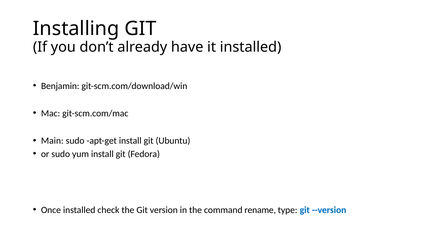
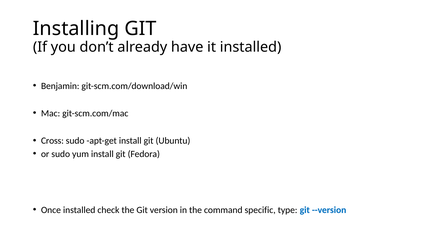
Main: Main -> Cross (52, 141)
rename: rename -> specific (260, 210)
